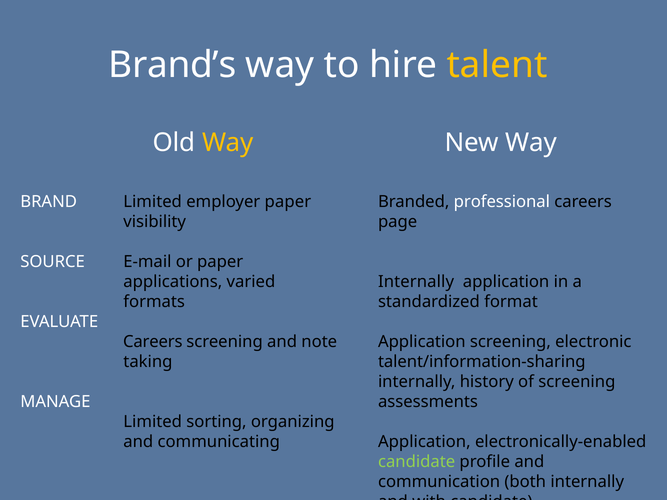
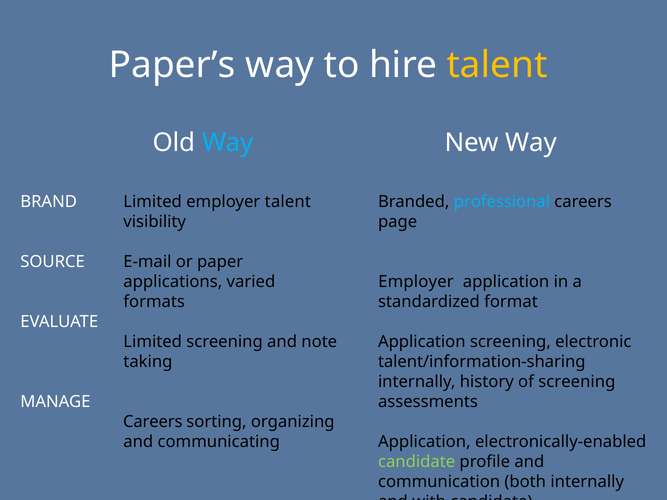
Brand’s: Brand’s -> Paper’s (172, 65)
Way colour: yellow -> light blue (228, 143)
employer paper: paper -> talent (288, 202)
professional colour: white -> light blue (502, 202)
Internally: Internally -> Employer (416, 282)
Careers: Careers -> Limited (153, 342)
Limited: Limited -> Careers (153, 422)
